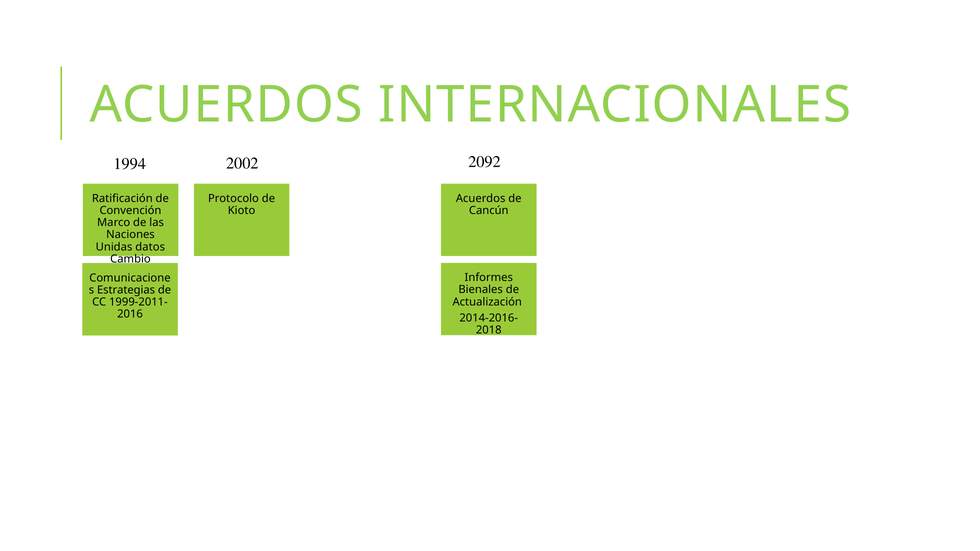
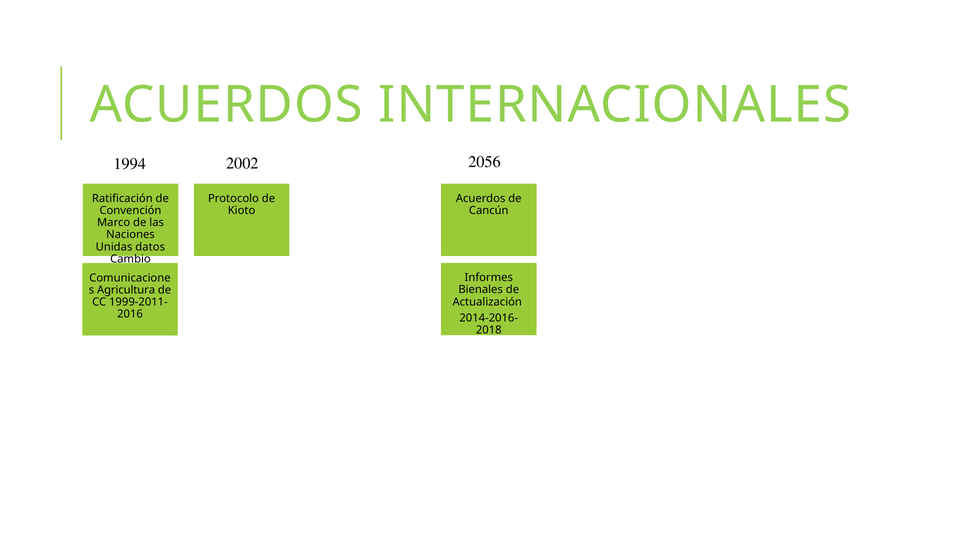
2092: 2092 -> 2056 (485, 162)
Estrategias: Estrategias -> Agricultura (126, 290)
